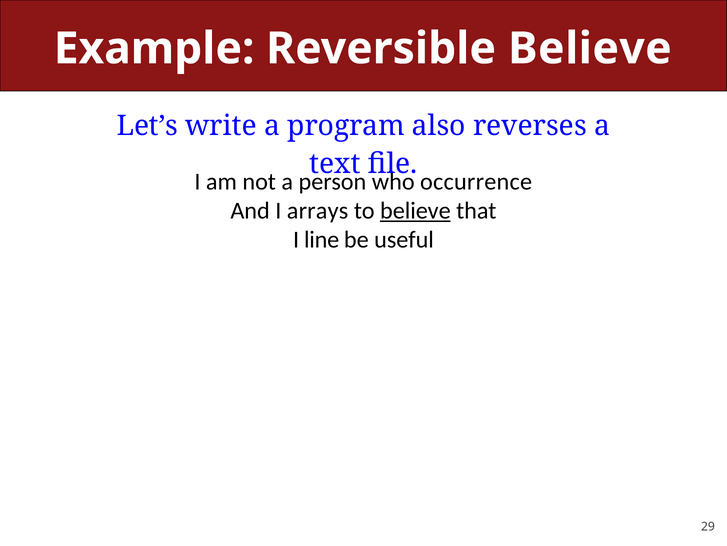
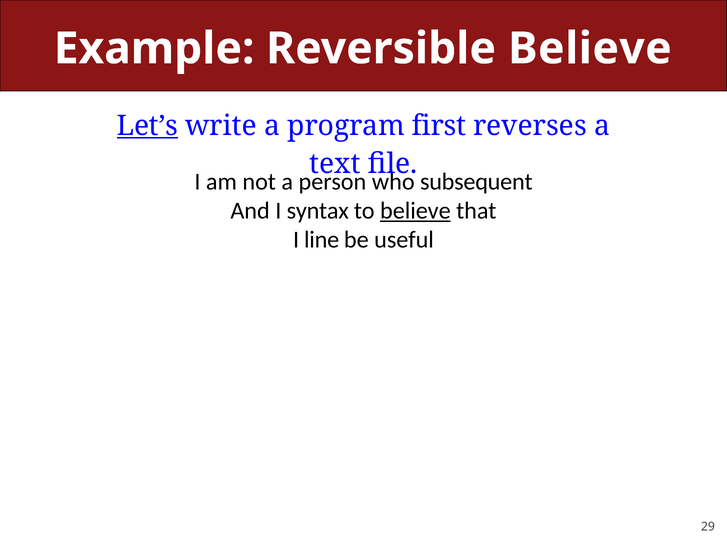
Let’s underline: none -> present (147, 126)
also: also -> first (439, 126)
occurrence: occurrence -> subsequent (476, 181)
arrays: arrays -> syntax (318, 210)
